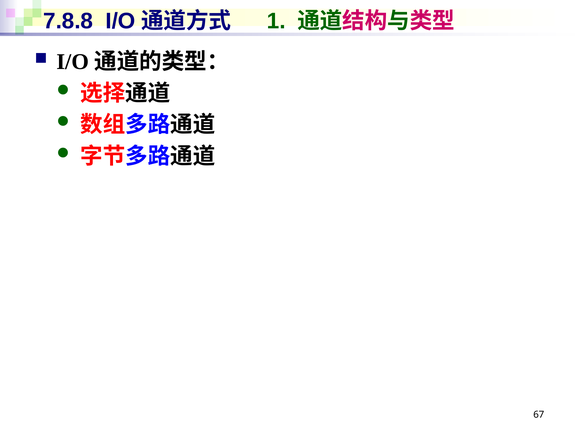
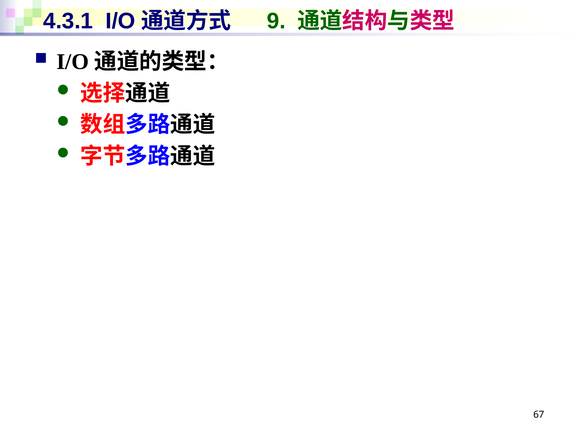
7.8.8: 7.8.8 -> 4.3.1 (68, 21)
1: 1 -> 9 (276, 21)
